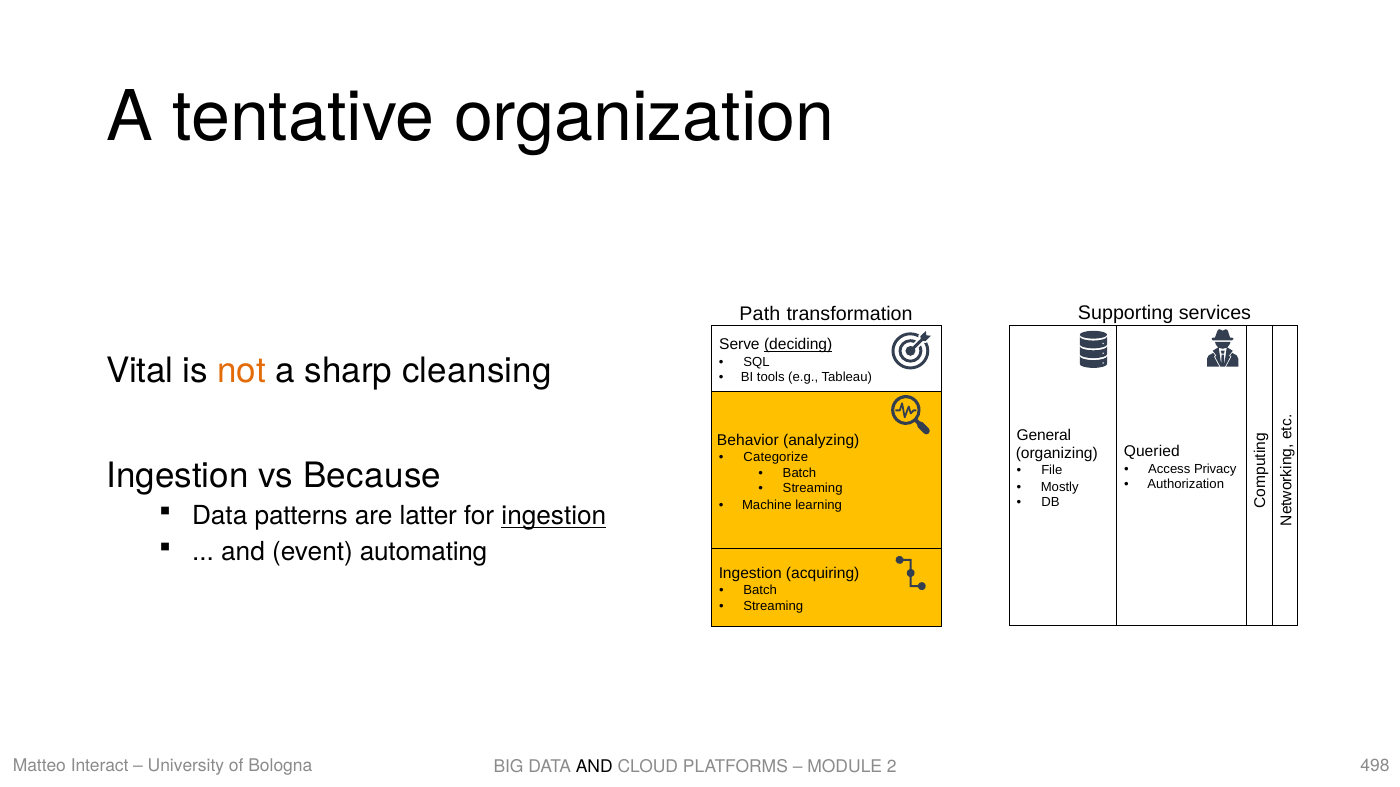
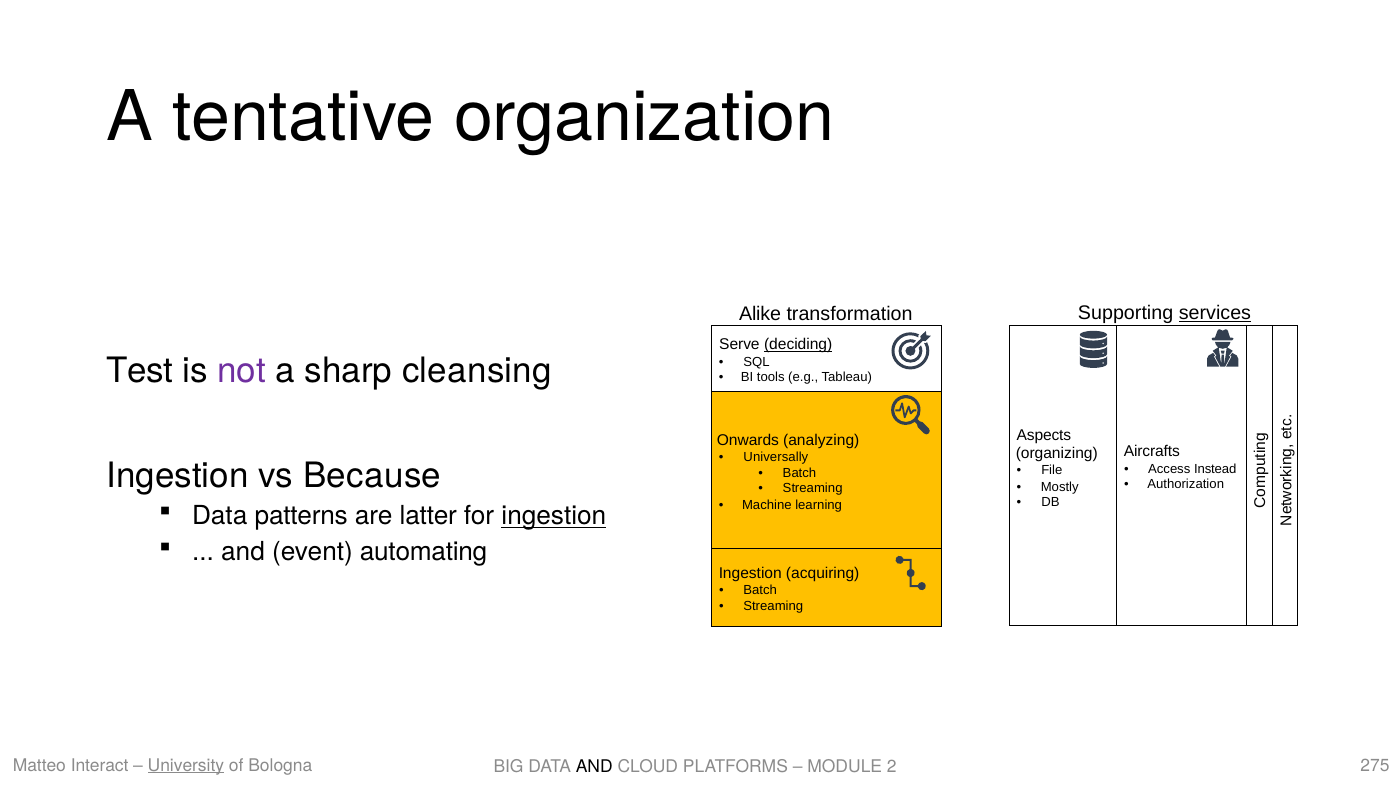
services underline: none -> present (1215, 313)
Path: Path -> Alike (760, 314)
Vital: Vital -> Test (140, 371)
not colour: orange -> purple (242, 371)
General: General -> Aspects (1044, 435)
Behavior: Behavior -> Onwards (748, 440)
Queried: Queried -> Aircrafts (1152, 452)
Categorize: Categorize -> Universally (776, 458)
Privacy: Privacy -> Instead (1215, 469)
University underline: none -> present (186, 766)
498: 498 -> 275 (1375, 766)
